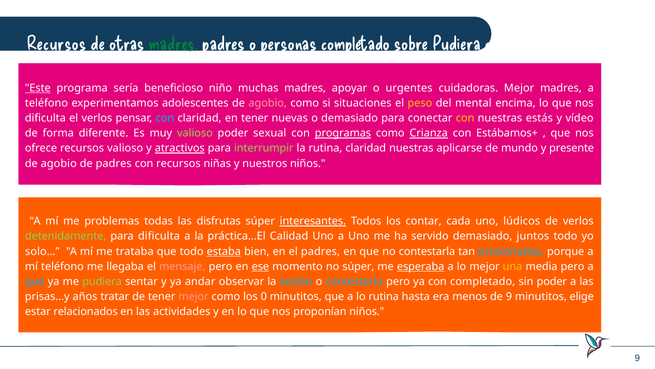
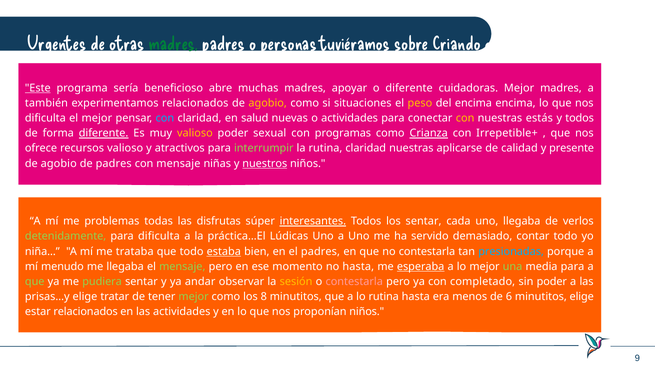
Recursos: Recursos -> Urgentes (57, 44)
personas completado: completado -> tuviéramos (356, 44)
sobre Pudiera: Pudiera -> Criando (457, 44)
niño: niño -> abre (221, 88)
o urgentes: urgentes -> diferente (409, 88)
teléfono: teléfono -> también (46, 103)
experimentamos adolescentes: adolescentes -> relacionados (195, 103)
agobio colour: pink -> yellow (268, 103)
del mental: mental -> encima (473, 103)
el verlos: verlos -> mejor (97, 118)
en tener: tener -> salud (255, 118)
o demasiado: demasiado -> actividades (350, 118)
y vídeo: vídeo -> todos (580, 118)
diferente underline: none -> present (104, 133)
valioso colour: light green -> yellow (195, 133)
programas underline: present -> none (343, 133)
Estábamos+: Estábamos+ -> Irrepetible+ (507, 133)
atractivos underline: present -> none (180, 148)
mundo: mundo -> calidad (519, 148)
con recursos: recursos -> mensaje (178, 163)
nuestros underline: none -> present (265, 163)
los contar: contar -> sentar (424, 221)
uno lúdicos: lúdicos -> llegaba (522, 221)
Calidad: Calidad -> Lúdicas (289, 236)
juntos: juntos -> contar (533, 236)
solo…: solo… -> niña… (42, 251)
mí teléfono: teléfono -> menudo (62, 266)
mensaje colour: pink -> light green (182, 266)
ese underline: present -> none (260, 266)
no súper: súper -> hasta (358, 266)
una colour: yellow -> light green (513, 266)
media pero: pero -> para (572, 266)
que colour: light blue -> light green (35, 281)
sesión colour: light blue -> yellow (296, 281)
contestarla colour: light blue -> pink (354, 281)
prisas…y años: años -> elige (85, 296)
mejor colour: pink -> light green (194, 296)
0: 0 -> 8 (264, 296)
de 9: 9 -> 6 (509, 296)
